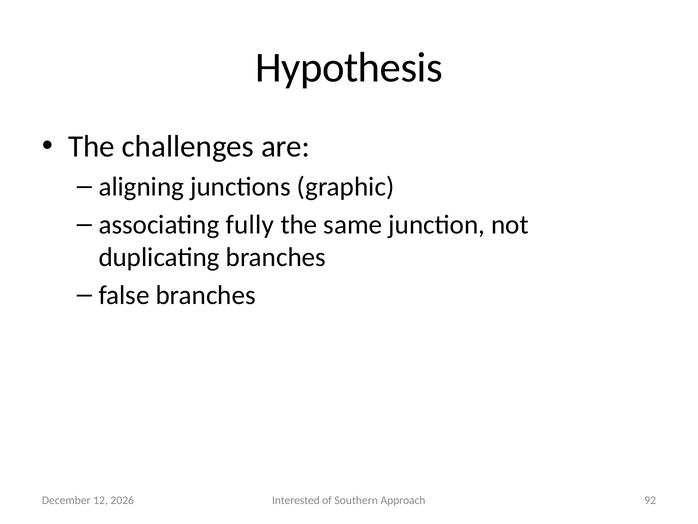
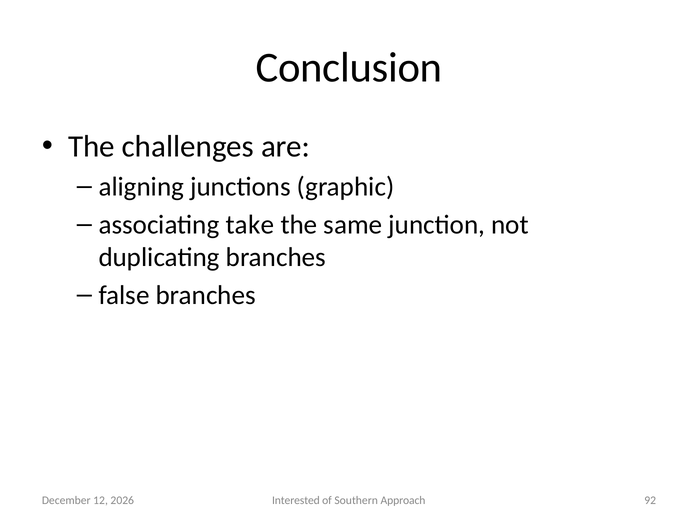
Hypothesis: Hypothesis -> Conclusion (349, 68)
fully: fully -> take (250, 225)
